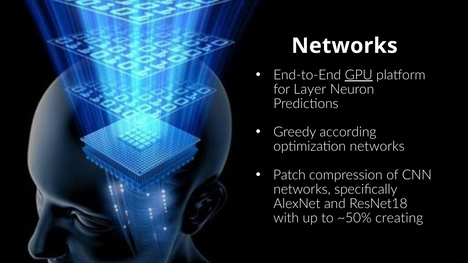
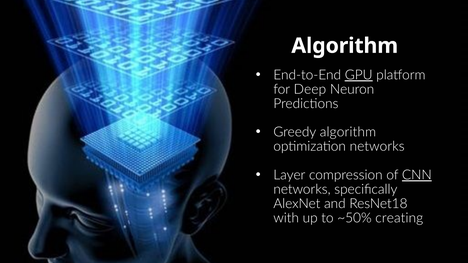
Networks: Networks -> Algorithm (345, 46)
Layer: Layer -> Deep (310, 89)
Greedy according: according -> algorithm (348, 132)
Patch: Patch -> Layer (289, 175)
CNN underline: none -> present (417, 175)
